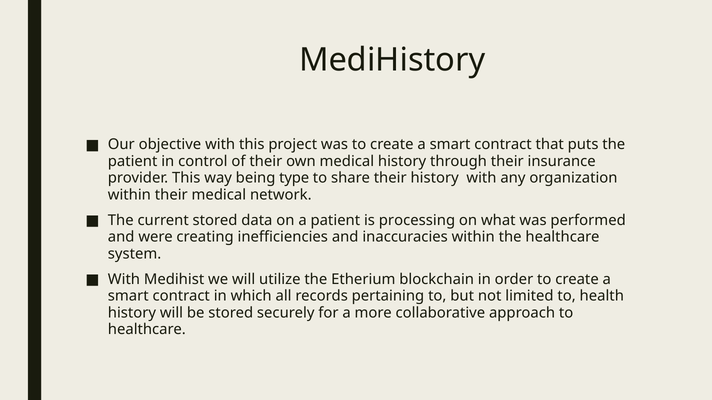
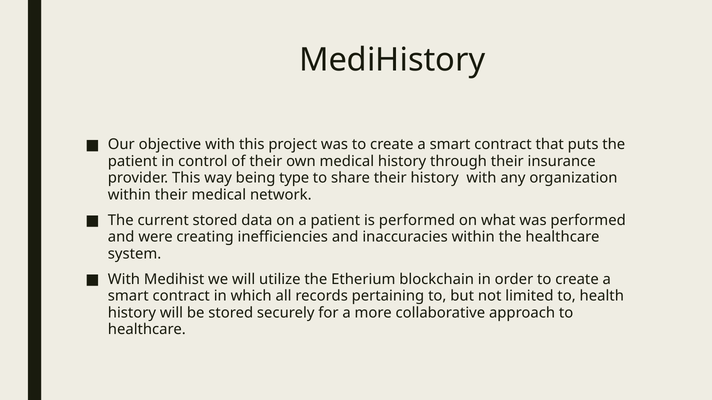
is processing: processing -> performed (417, 221)
